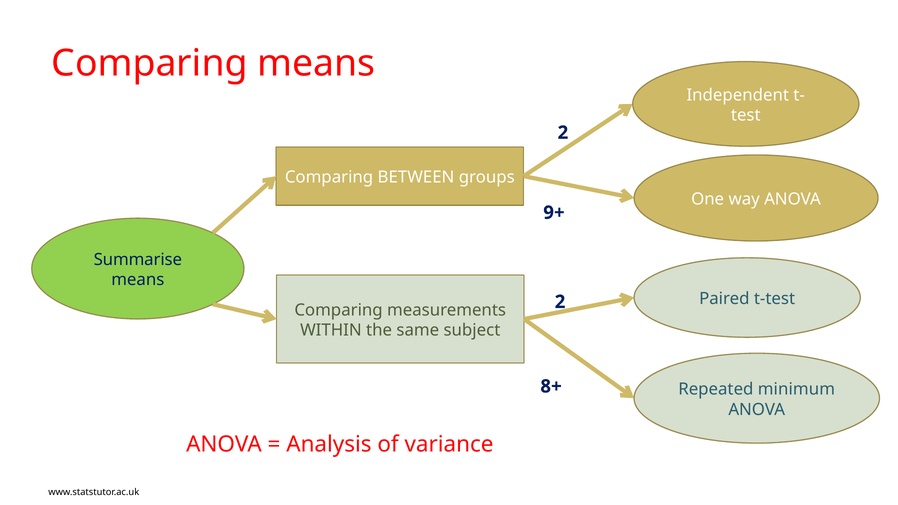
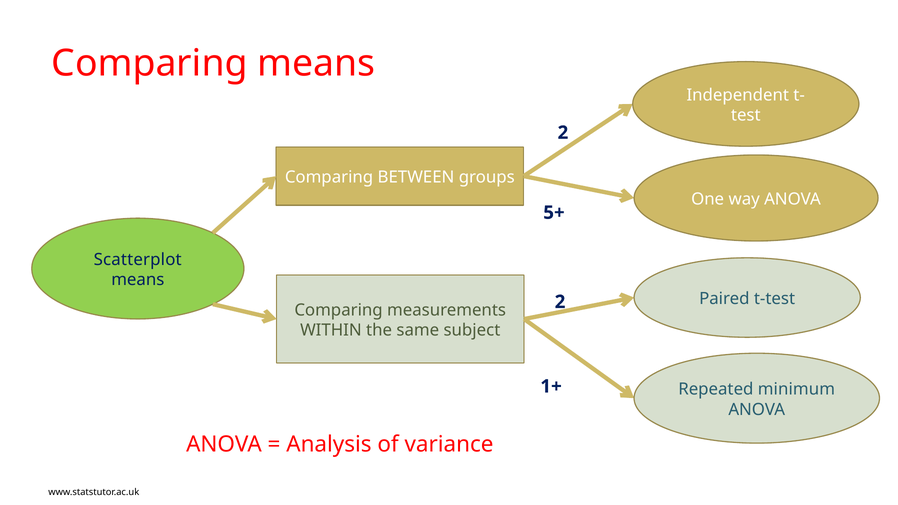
9+: 9+ -> 5+ (554, 213)
Summarise: Summarise -> Scatterplot (138, 260)
8+: 8+ -> 1+ (551, 386)
